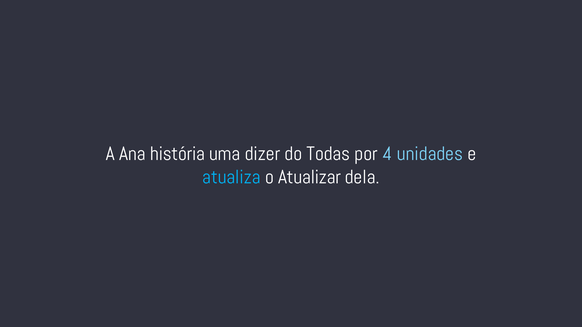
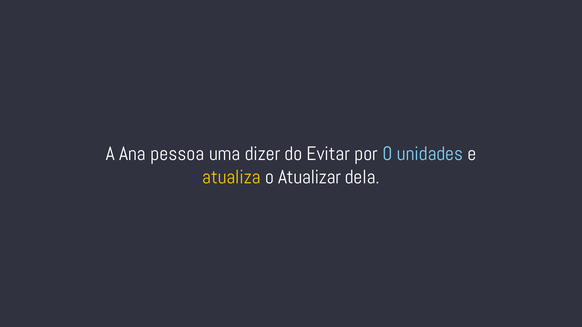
história: história -> pessoa (177, 154)
Todas: Todas -> Evitar (328, 154)
4: 4 -> 0 (388, 154)
atualiza colour: light blue -> yellow (231, 177)
